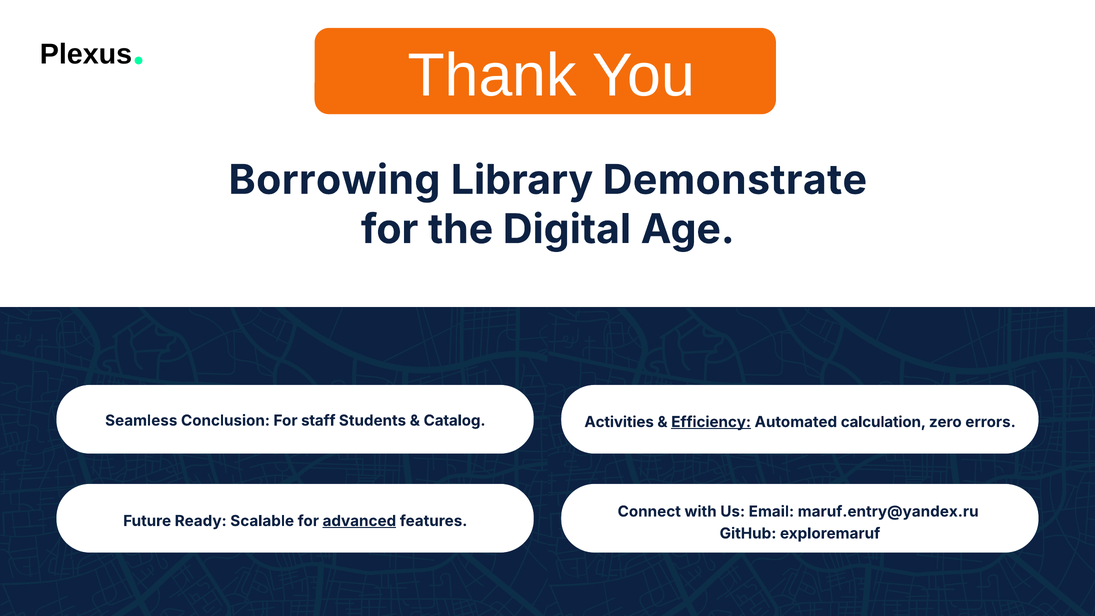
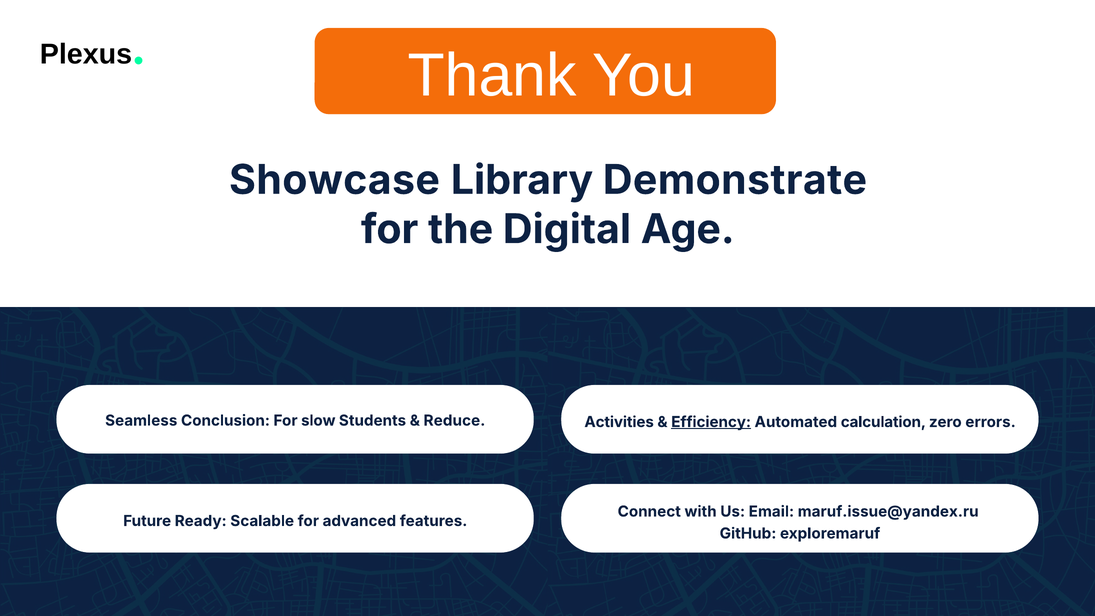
Borrowing: Borrowing -> Showcase (334, 180)
staff: staff -> slow (318, 421)
Catalog: Catalog -> Reduce (454, 421)
maruf.entry@yandex.ru: maruf.entry@yandex.ru -> maruf.issue@yandex.ru (888, 512)
advanced underline: present -> none (359, 521)
